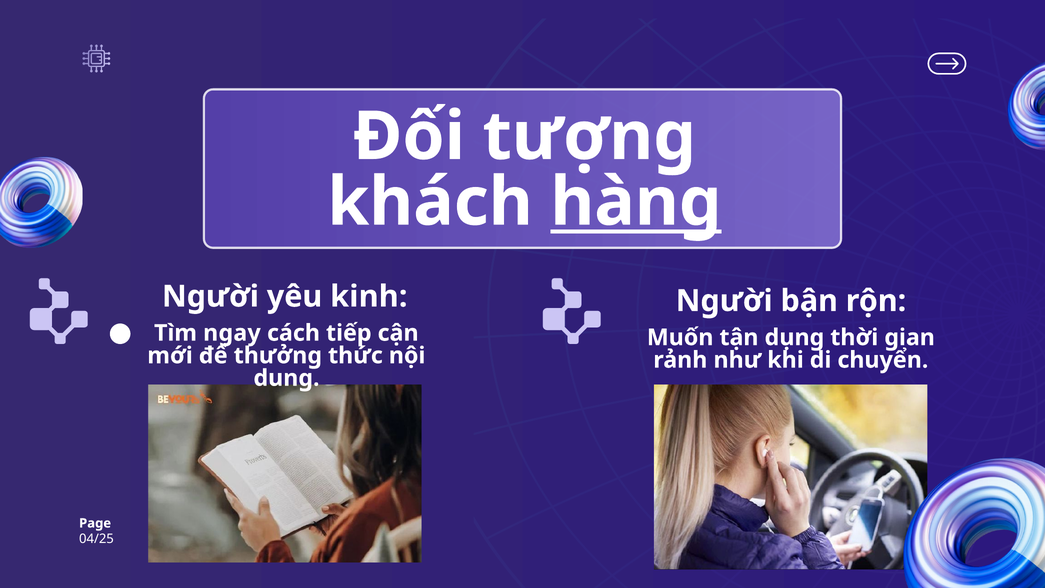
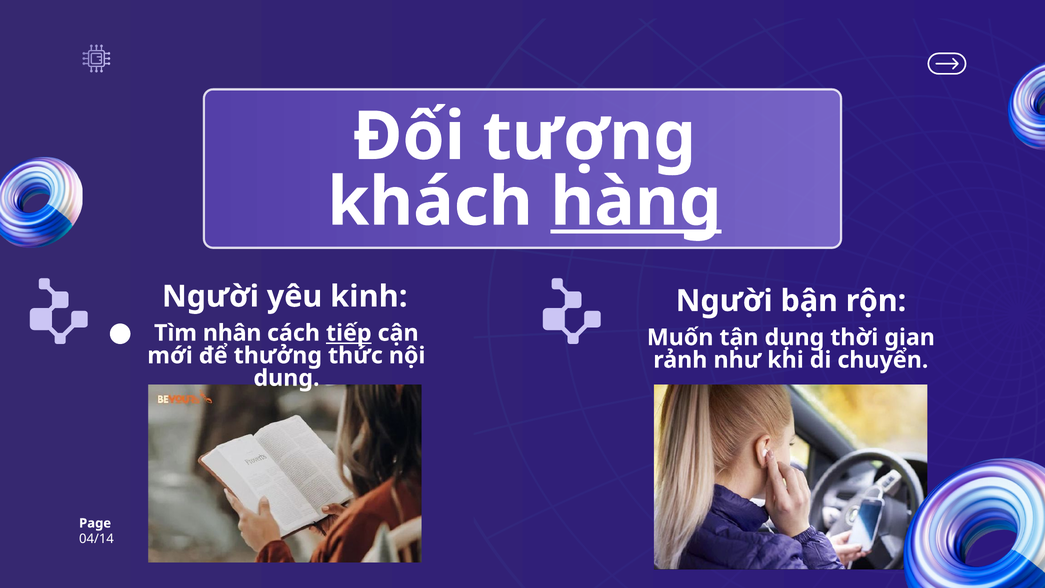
ngay: ngay -> nhân (232, 333)
tiếp underline: none -> present (349, 333)
04/25: 04/25 -> 04/14 (96, 539)
